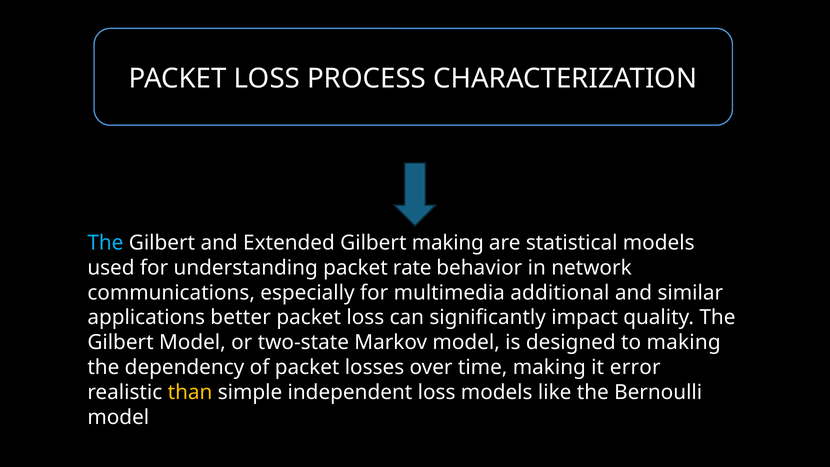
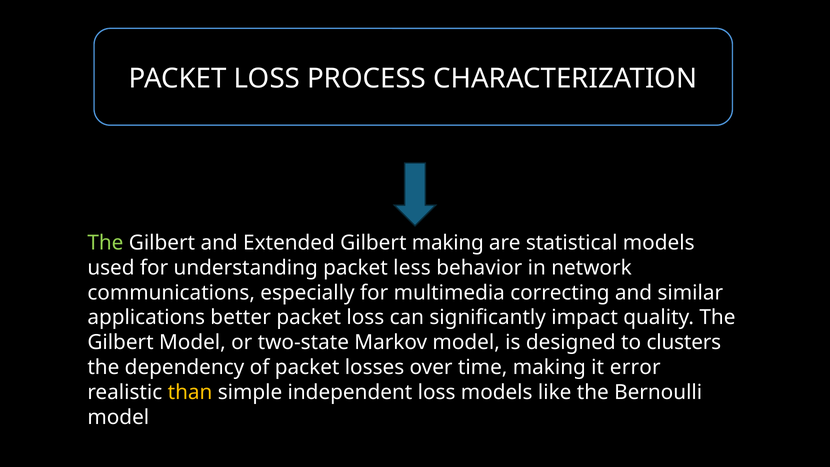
The colour: light blue -> light green (105, 243)
rate: rate -> less (412, 268)
additional: additional -> correcting (560, 293)
to making: making -> clusters (684, 342)
